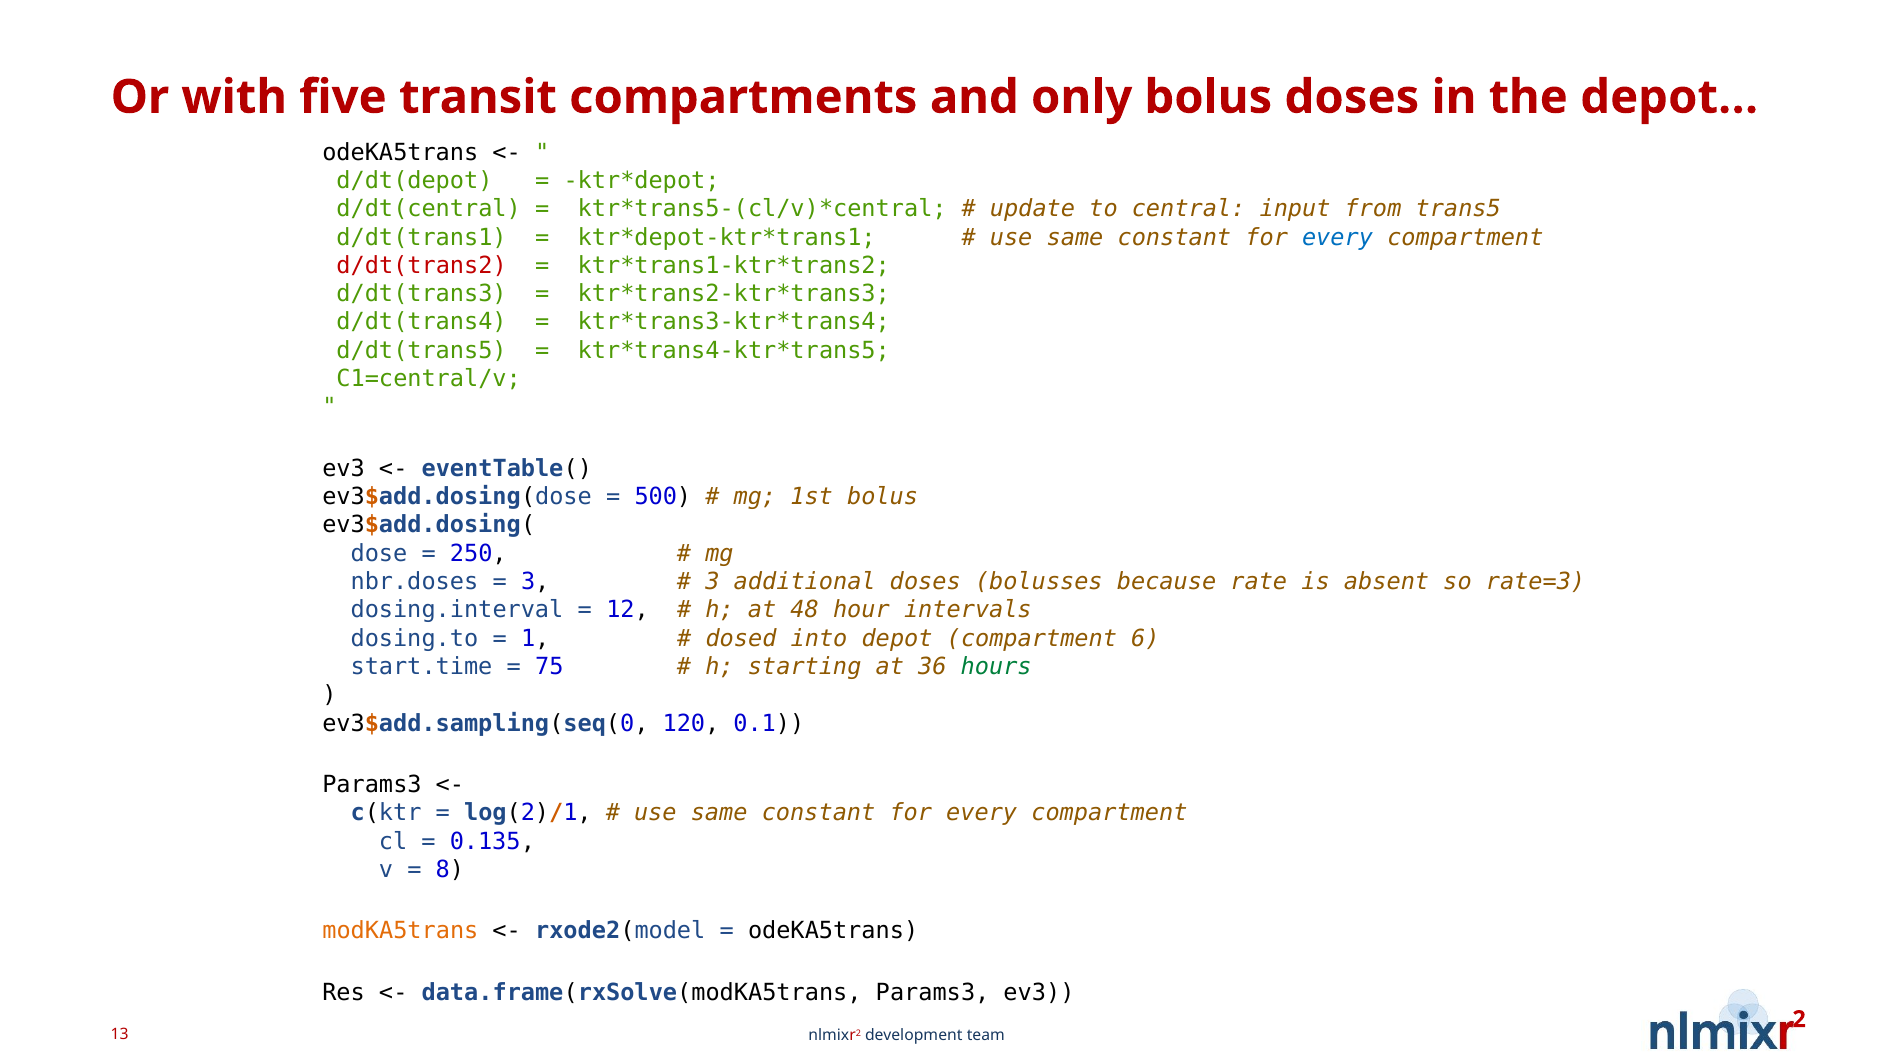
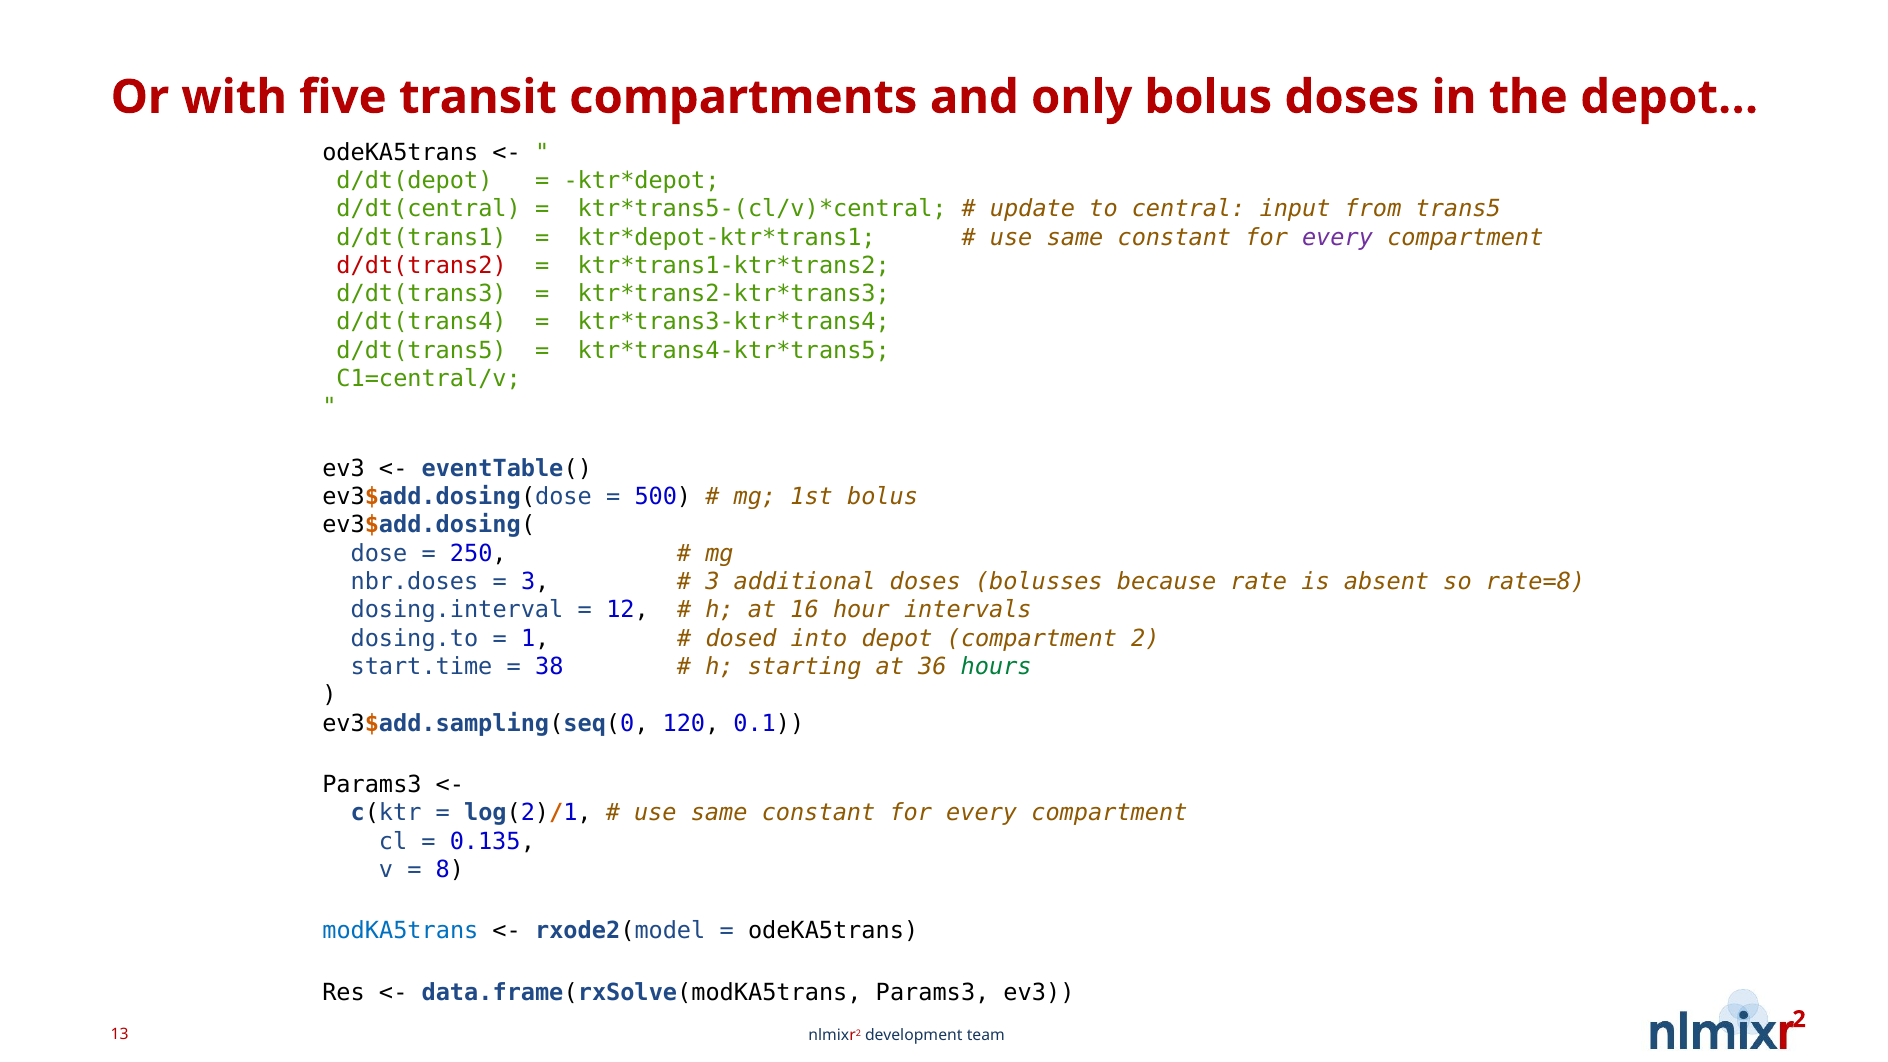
every colour: blue -> purple (1338, 237)
rate=3: rate=3 -> rate=8 (1535, 582)
48: 48 -> 16 (805, 610)
compartment 6: 6 -> 2 (1145, 638)
75: 75 -> 38 (549, 667)
modKA5trans colour: orange -> blue (400, 931)
